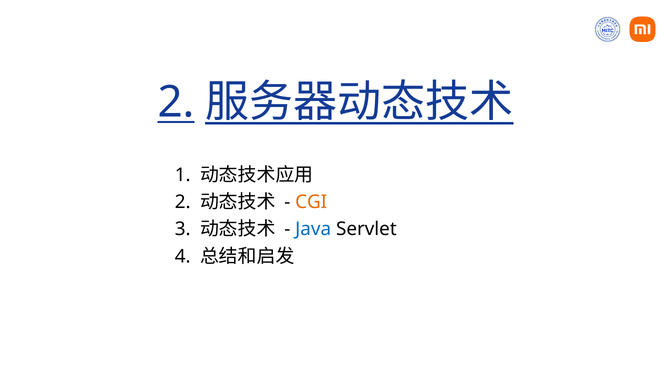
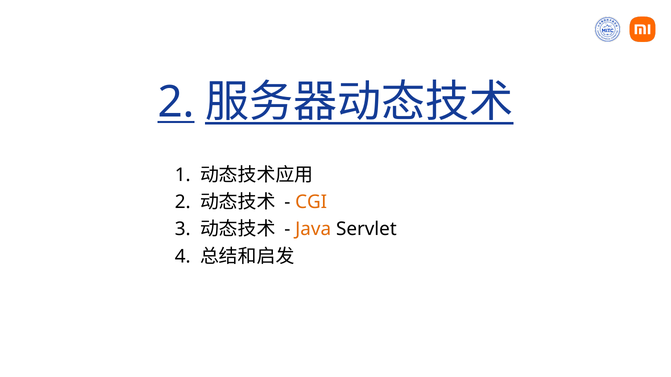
Java colour: blue -> orange (313, 229)
